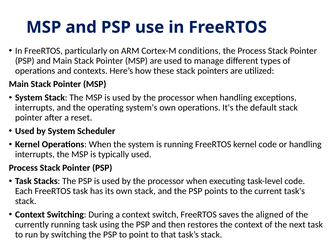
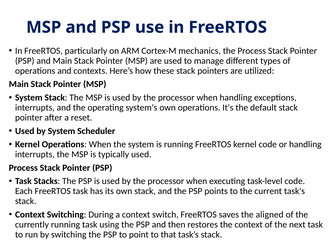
conditions: conditions -> mechanics (200, 51)
